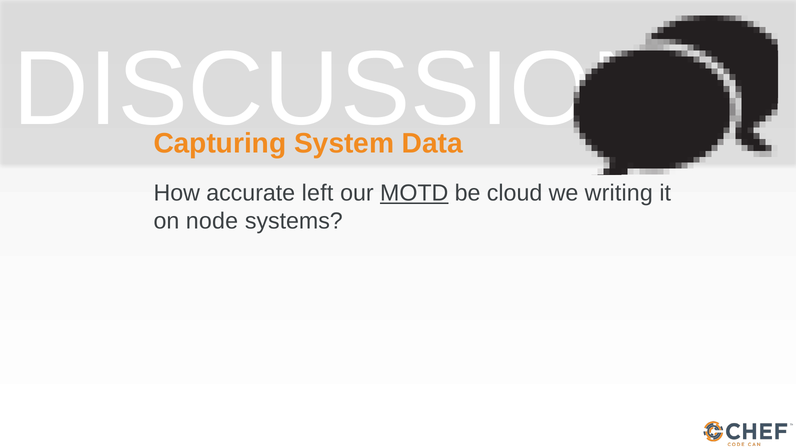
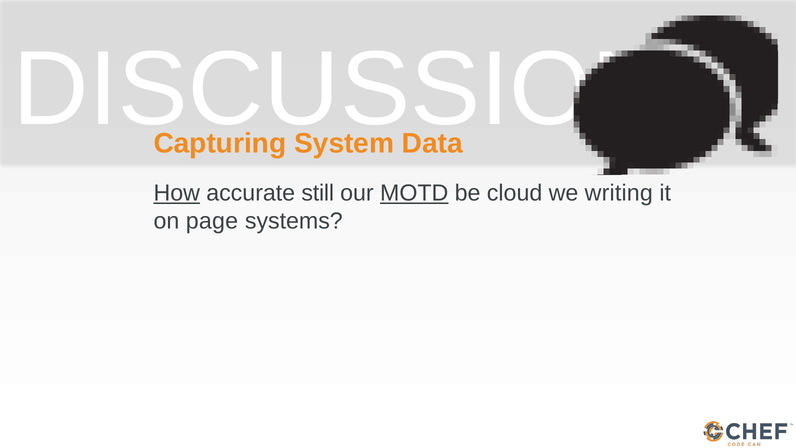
How underline: none -> present (177, 193)
left: left -> still (318, 193)
node: node -> page (212, 221)
